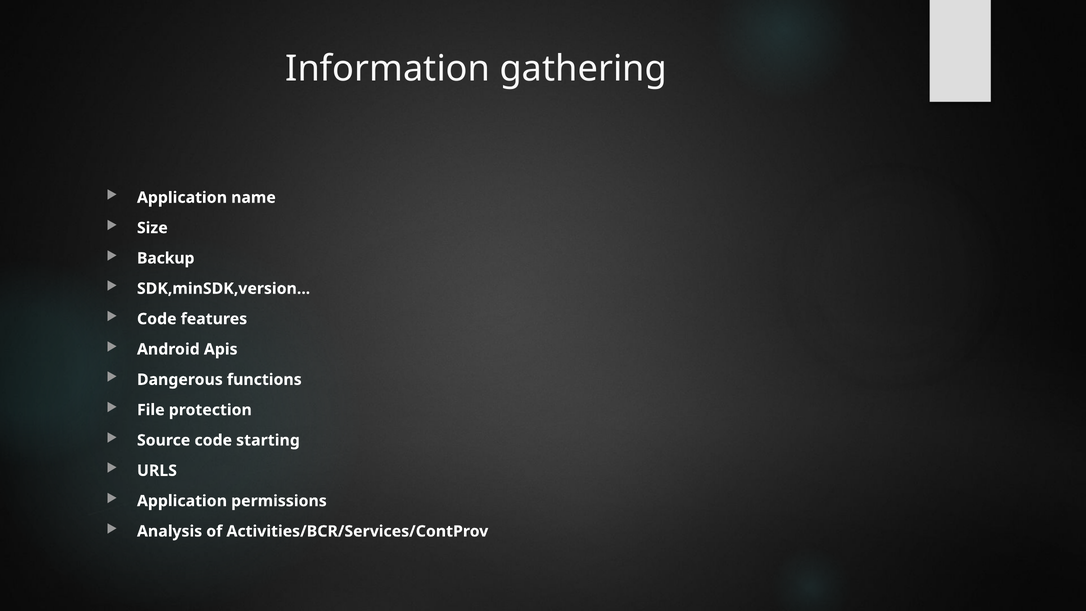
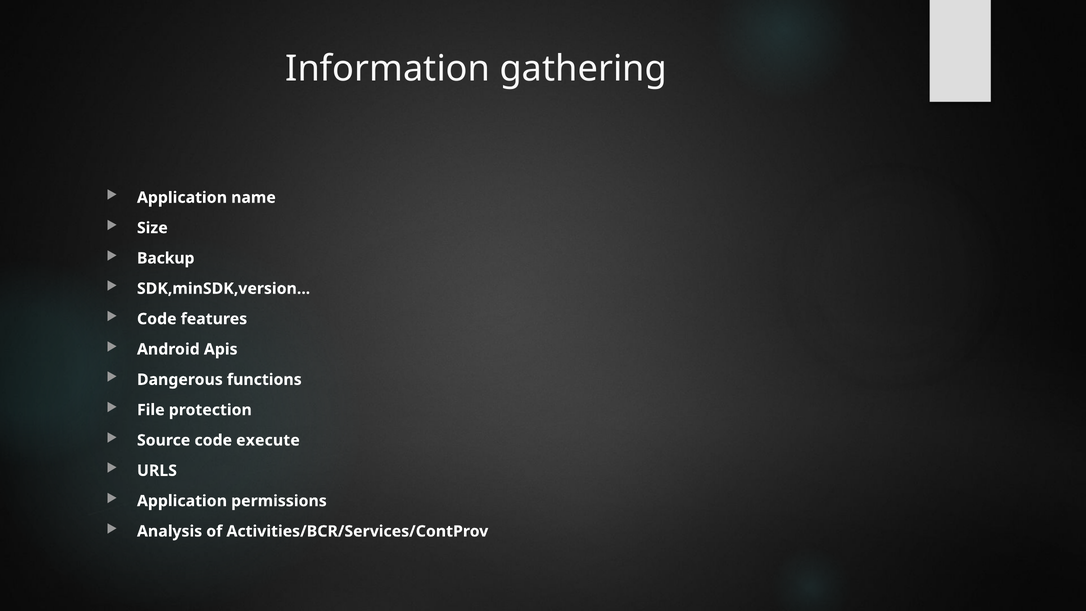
starting: starting -> execute (268, 440)
